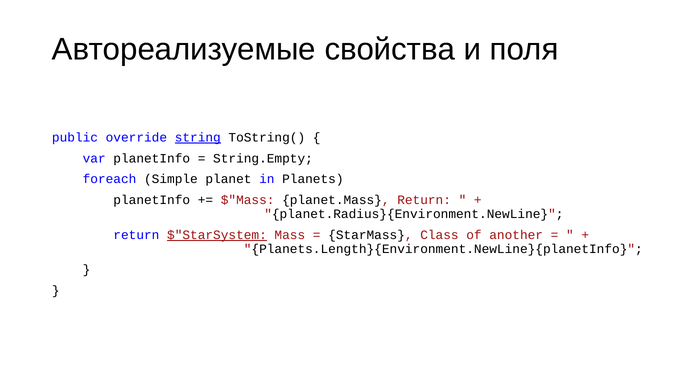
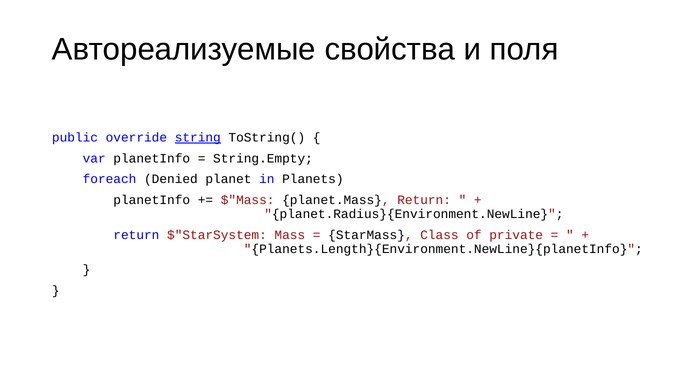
Simple: Simple -> Denied (171, 179)
$"StarSystem underline: present -> none (217, 235)
another: another -> private (516, 235)
